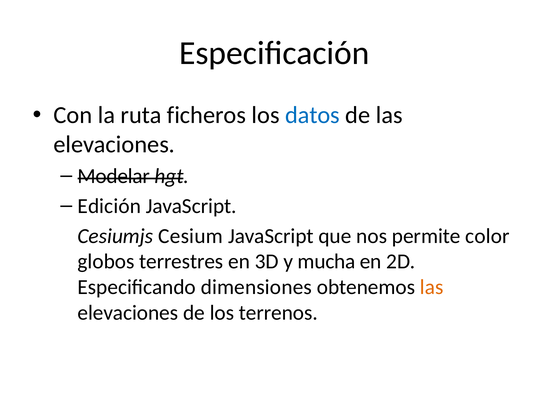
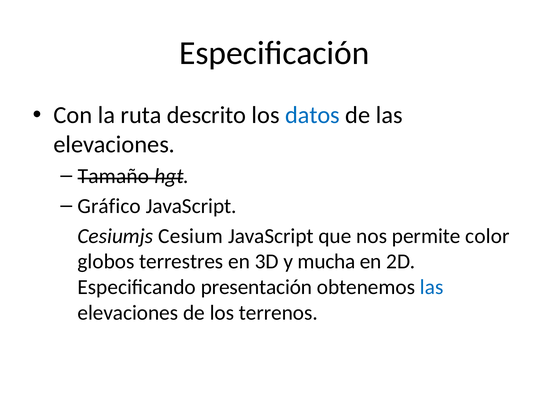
ficheros: ficheros -> descrito (207, 115)
Modelar: Modelar -> Tamaño (114, 176)
Edición: Edición -> Gráfico (109, 206)
dimensiones: dimensiones -> presentación (256, 287)
las colour: orange -> blue (432, 287)
